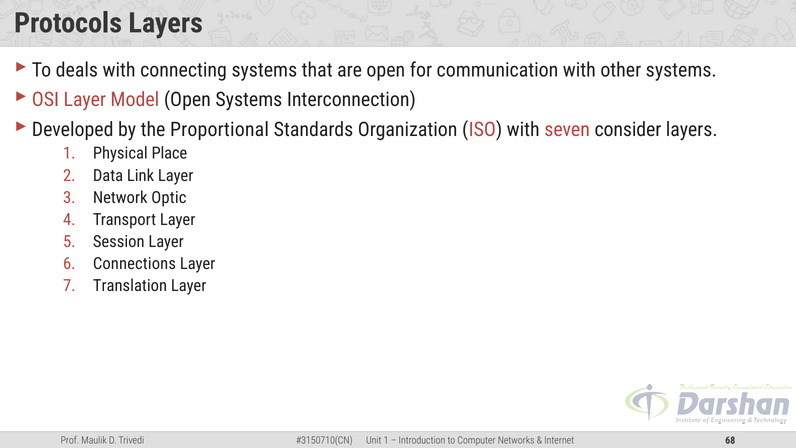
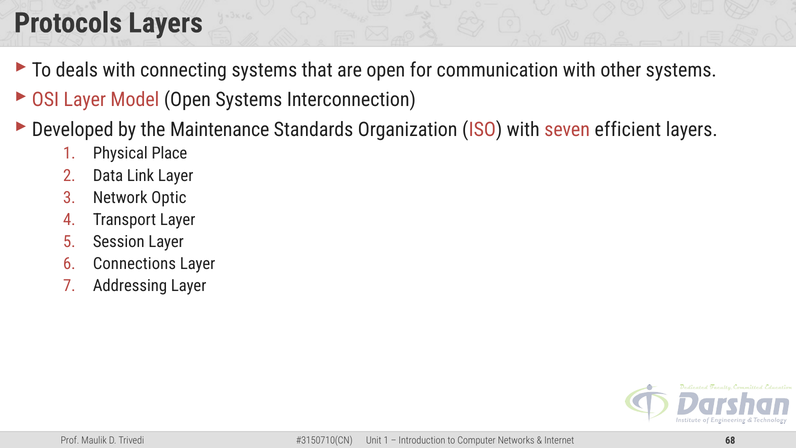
Proportional: Proportional -> Maintenance (220, 130)
consider: consider -> efficient (628, 130)
Translation: Translation -> Addressing (130, 286)
